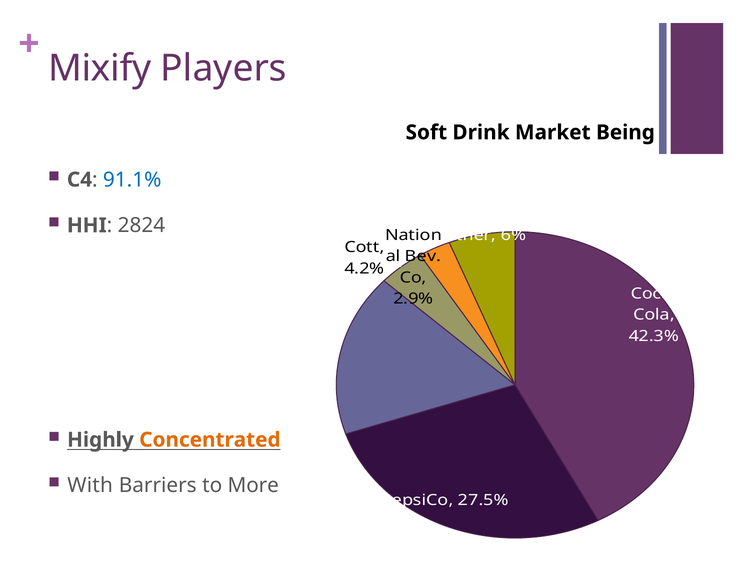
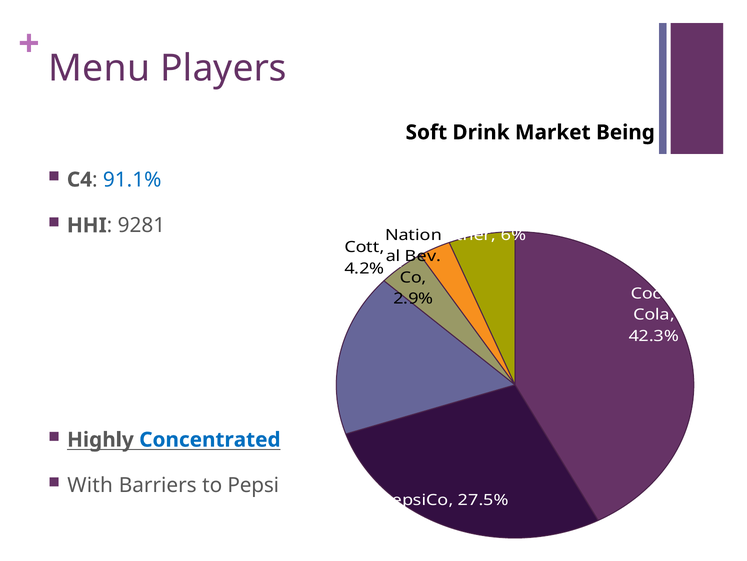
Mixify: Mixify -> Menu (99, 68)
2824: 2824 -> 9281 (141, 225)
Concentrated colour: orange -> blue (210, 439)
More: More -> Pepsi (253, 485)
